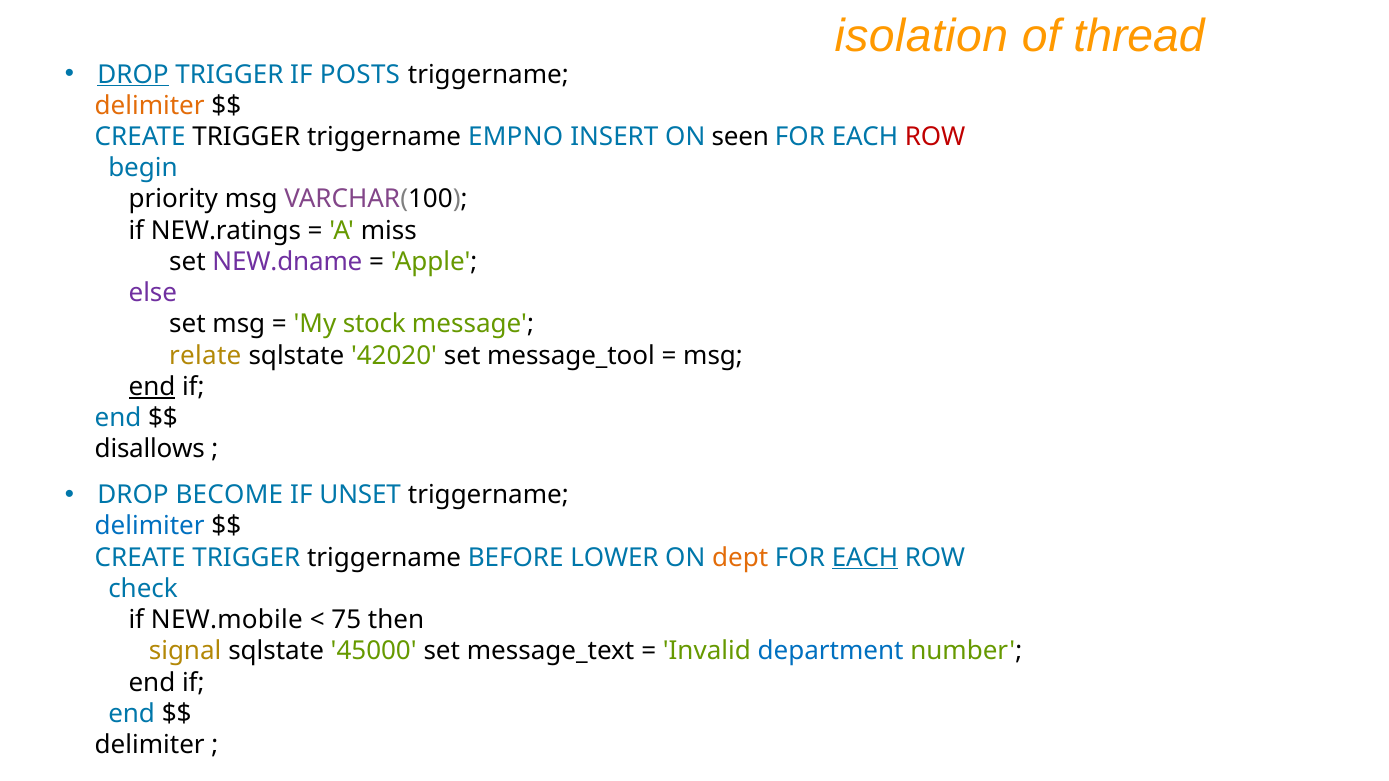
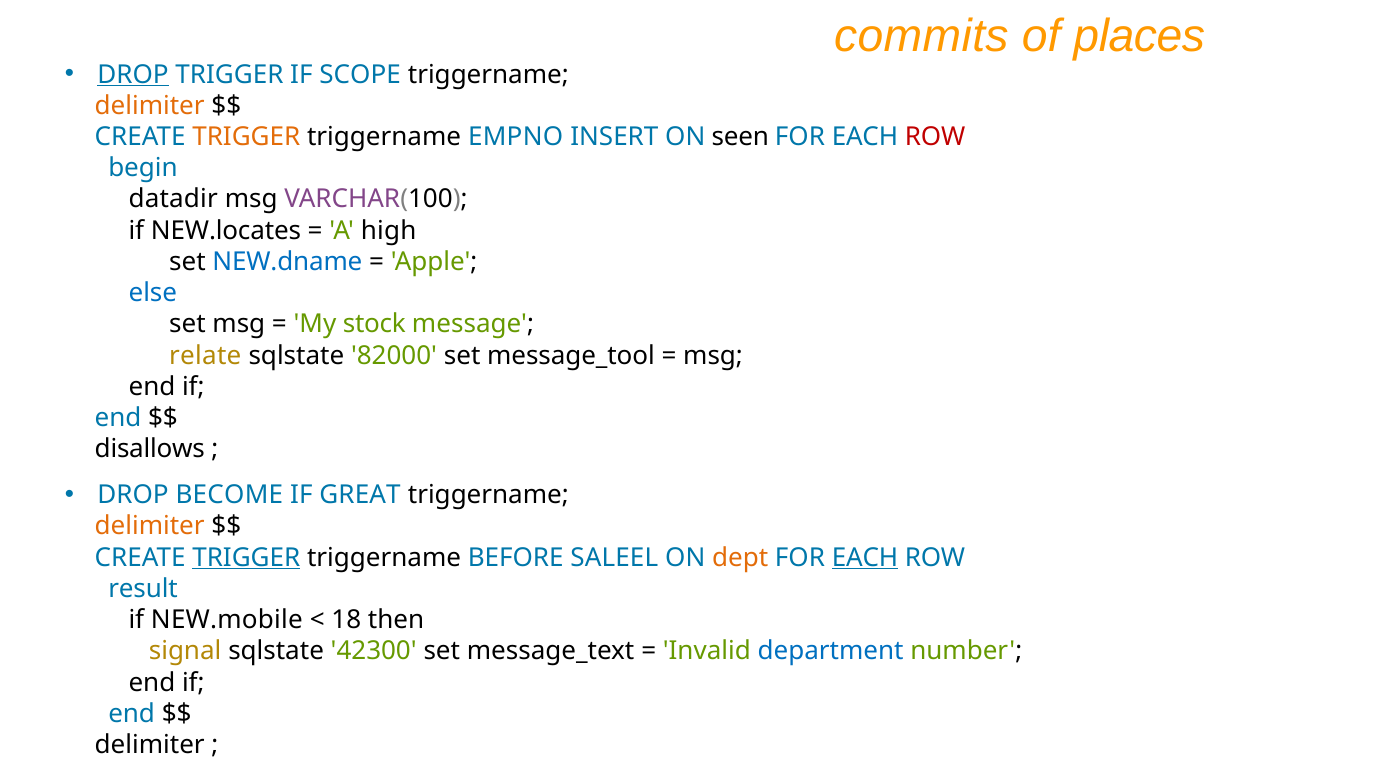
isolation: isolation -> commits (921, 36)
thread: thread -> places (1139, 36)
POSTS: POSTS -> SCOPE (360, 74)
TRIGGER colour: black -> orange (246, 137)
priority: priority -> datadir (173, 199)
NEW.ratings: NEW.ratings -> NEW.locates (226, 231)
miss: miss -> high (389, 231)
NEW.dname colour: purple -> blue (287, 262)
else colour: purple -> blue (153, 293)
42020: 42020 -> 82000 (394, 356)
end underline: present -> none (152, 387)
UNSET: UNSET -> GREAT (360, 495)
delimiter colour: blue -> orange (150, 526)
TRIGGER underline: none -> present (246, 558)
LOWER: LOWER -> SALEEL (614, 558)
check: check -> result (143, 589)
75: 75 -> 18 (346, 620)
45000: 45000 -> 42300 (374, 651)
